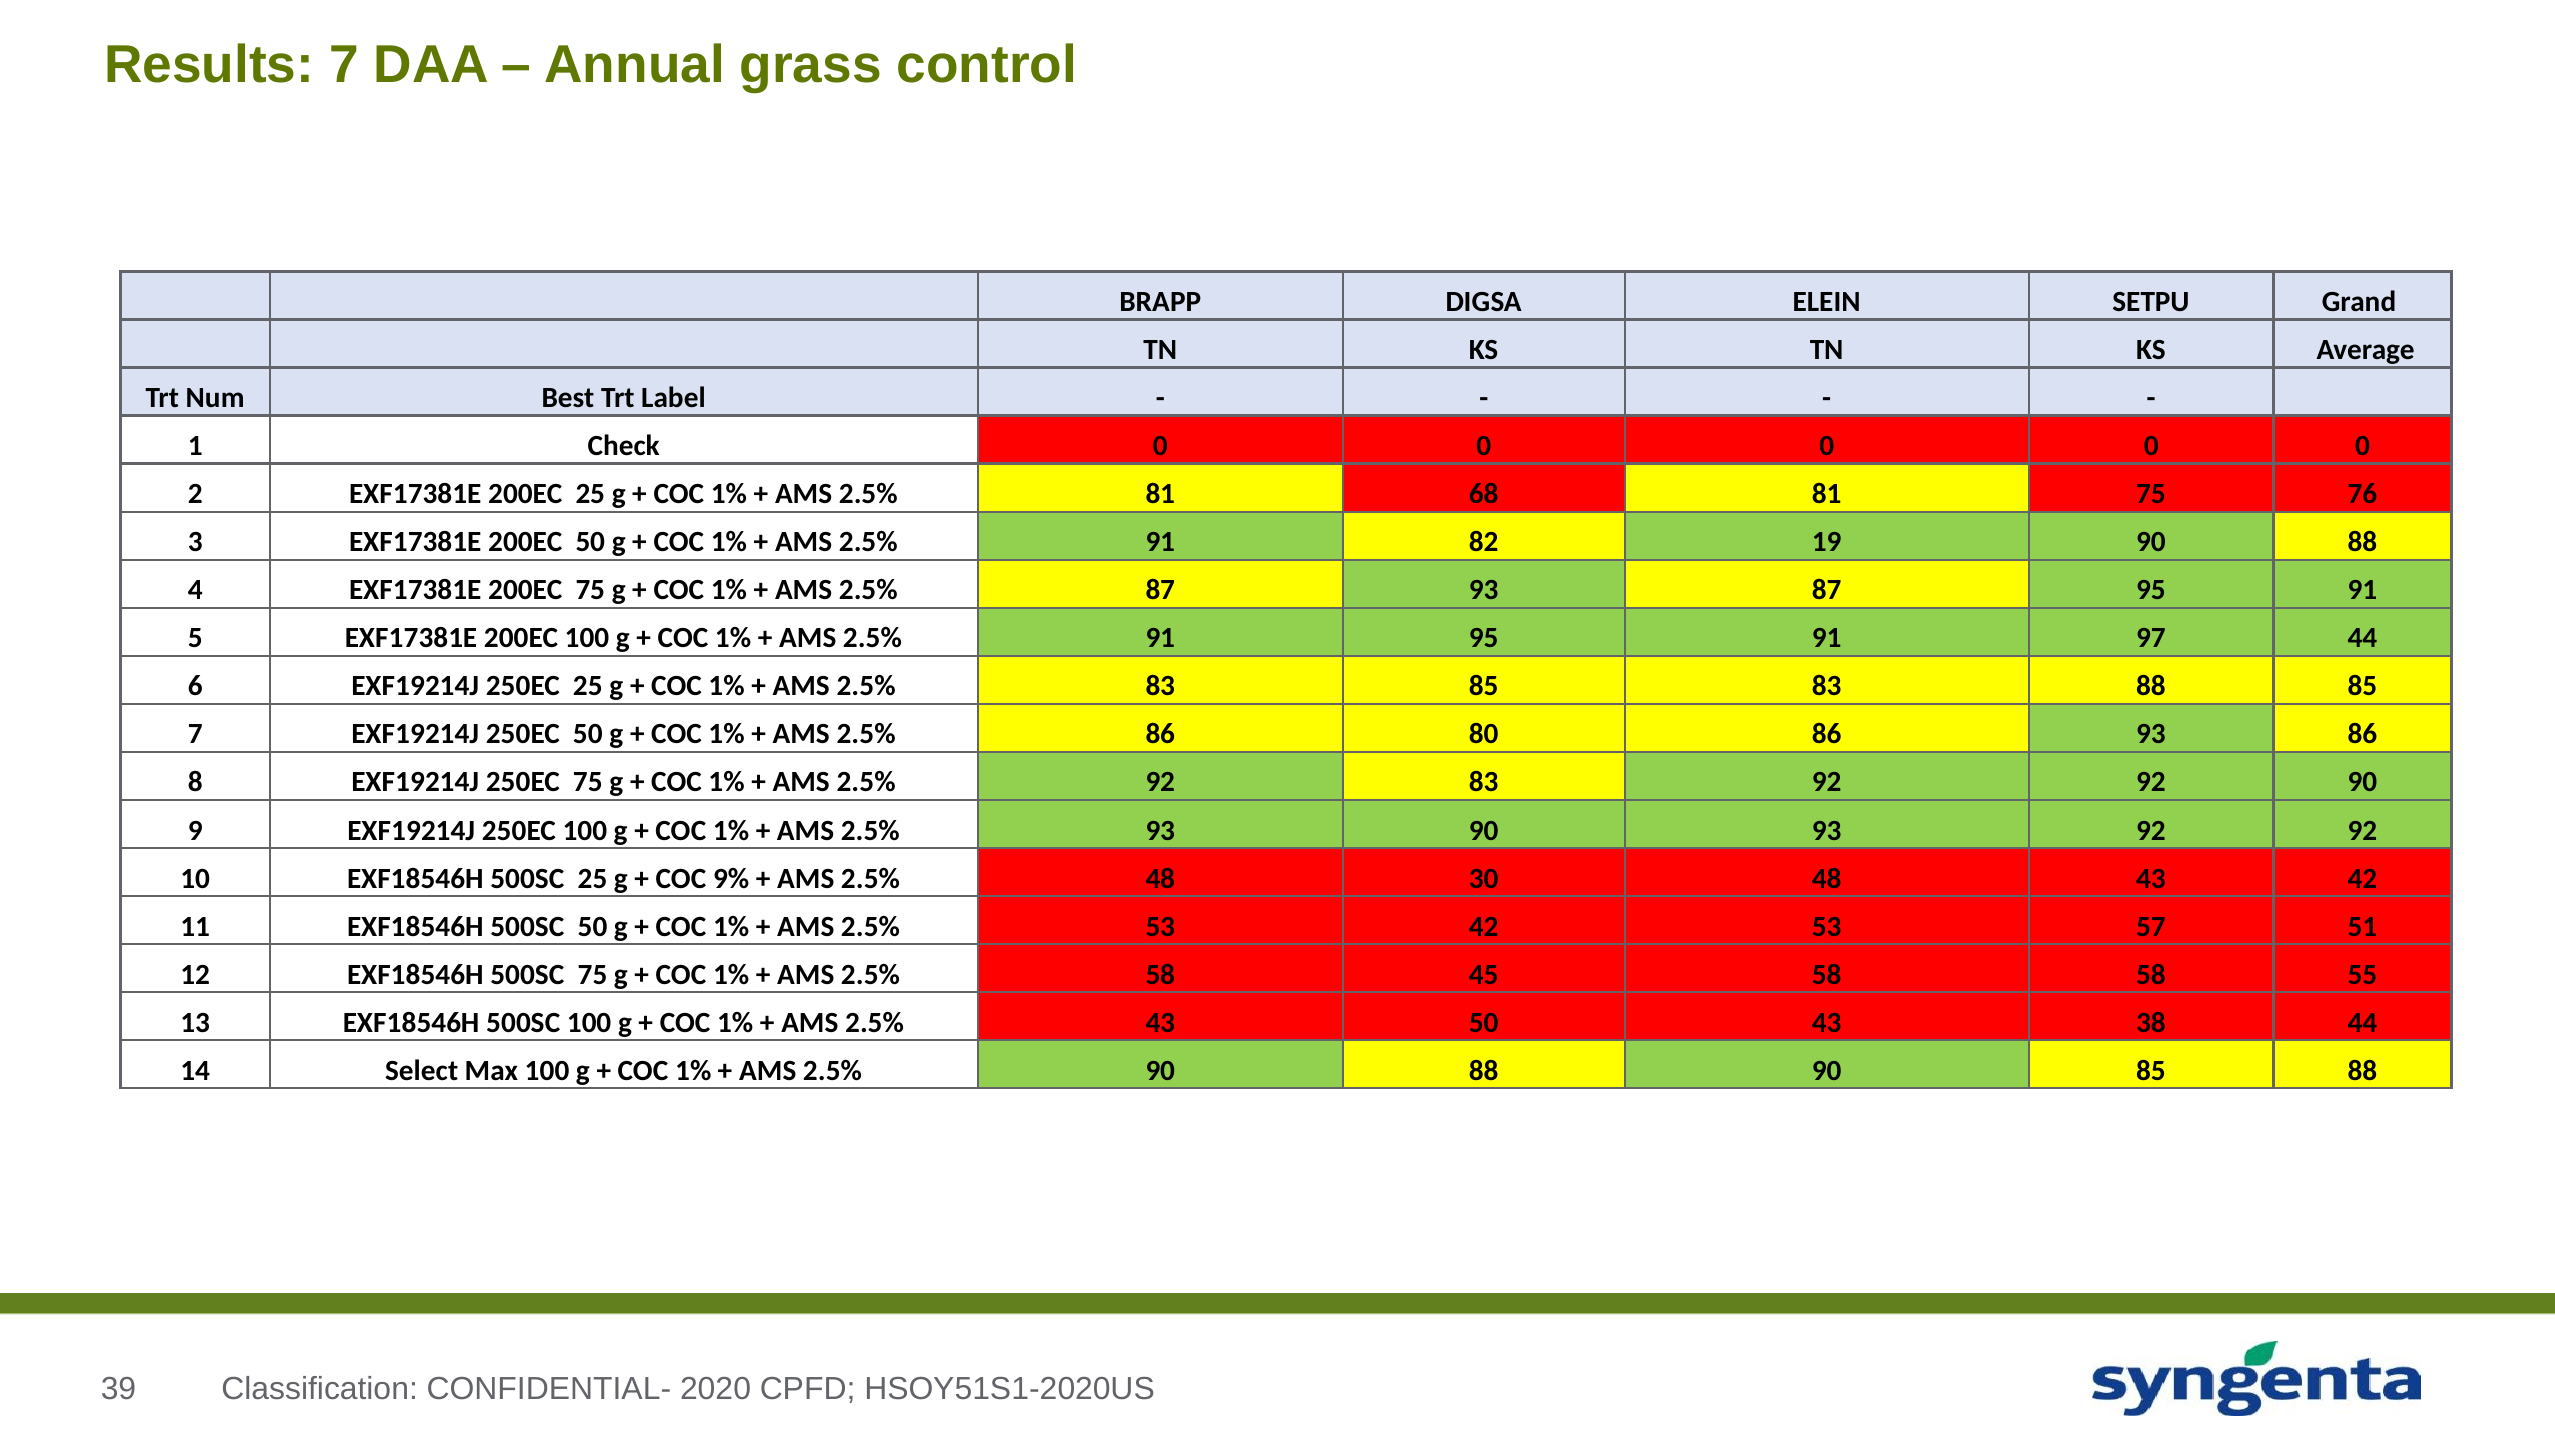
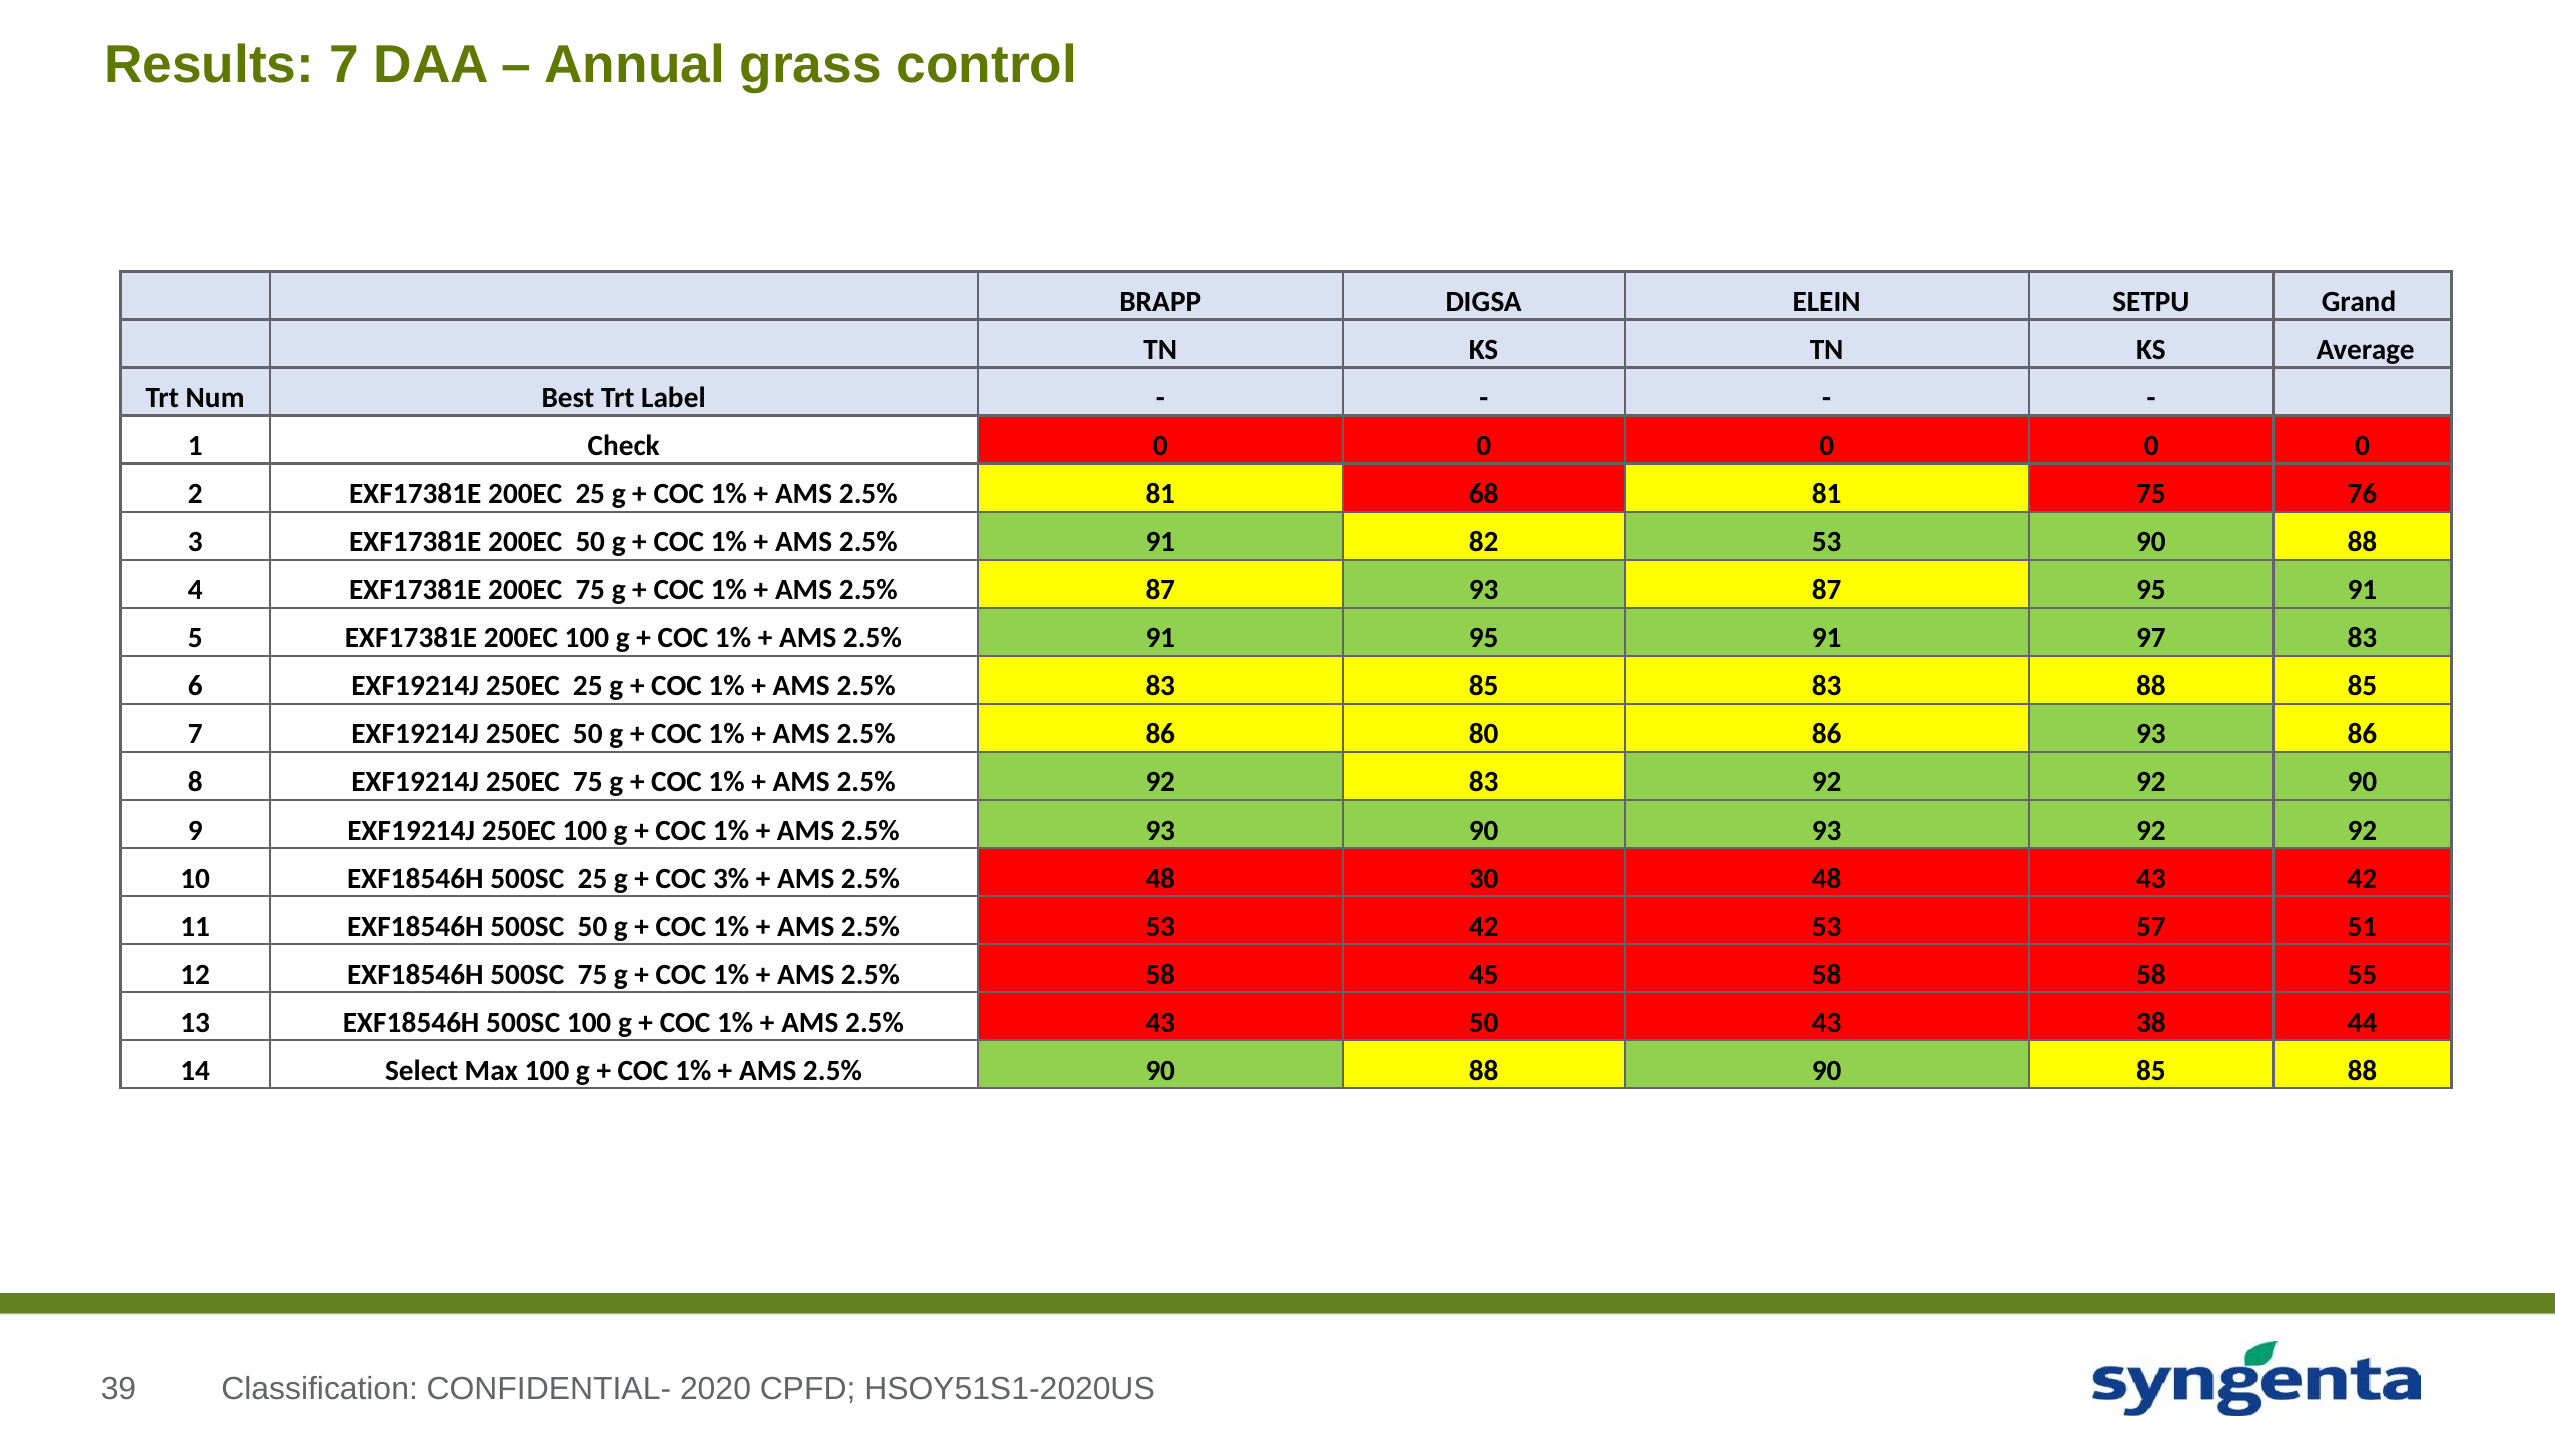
82 19: 19 -> 53 (1827, 542)
97 44: 44 -> 83 (2362, 638)
9%: 9% -> 3% (731, 879)
